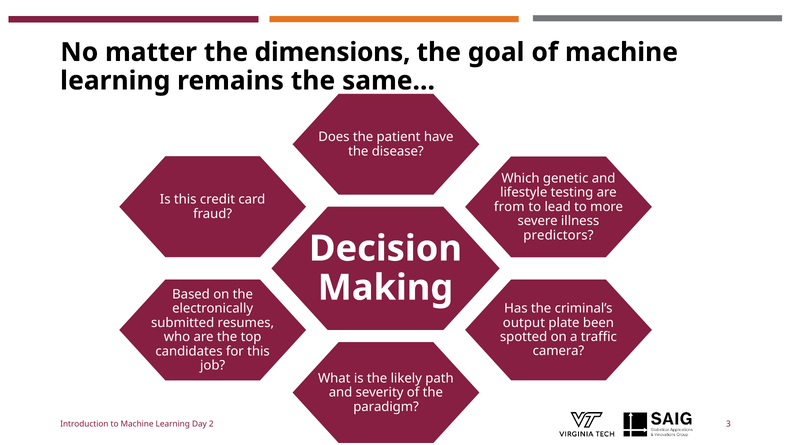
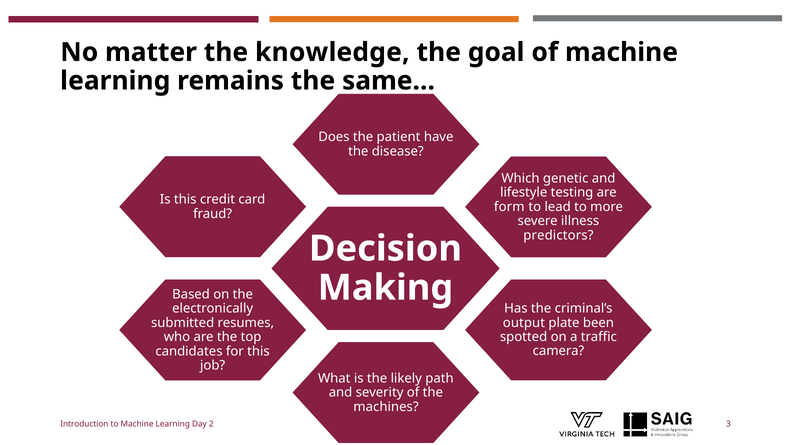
dimensions: dimensions -> knowledge (332, 52)
from: from -> form (509, 207)
paradigm: paradigm -> machines (386, 407)
